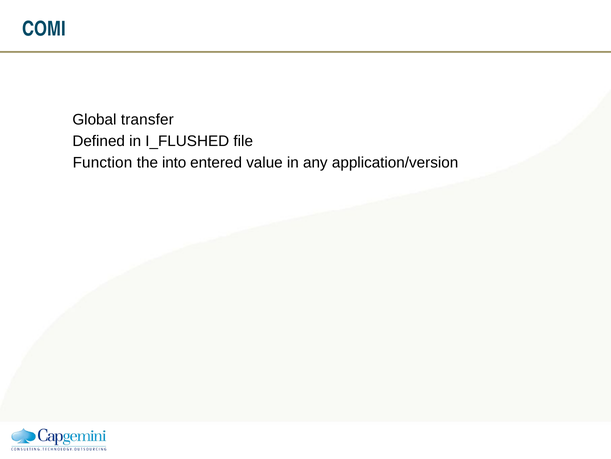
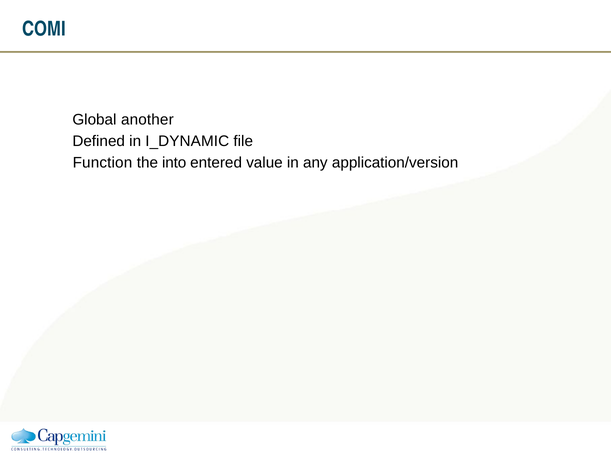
transfer: transfer -> another (147, 120)
I_FLUSHED: I_FLUSHED -> I_DYNAMIC (187, 141)
